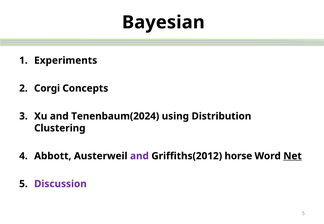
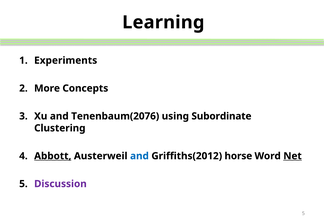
Bayesian: Bayesian -> Learning (163, 22)
Corgi: Corgi -> More (47, 88)
Tenenbaum(2024: Tenenbaum(2024 -> Tenenbaum(2076 (115, 116)
Distribution: Distribution -> Subordinate (221, 116)
Abbott underline: none -> present (53, 156)
and colour: purple -> blue (139, 156)
